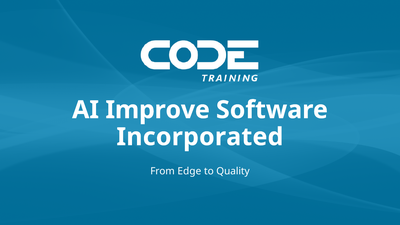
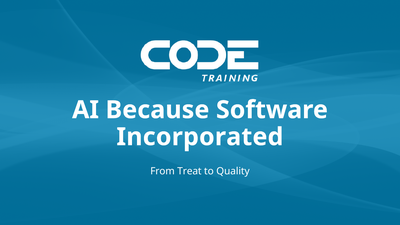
Improve: Improve -> Because (157, 110)
Edge: Edge -> Treat (189, 171)
